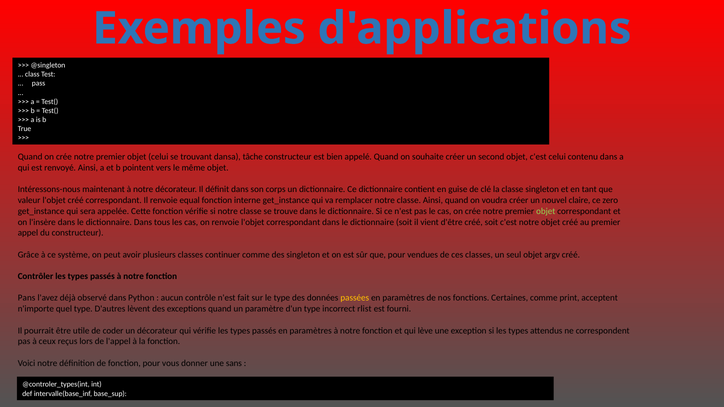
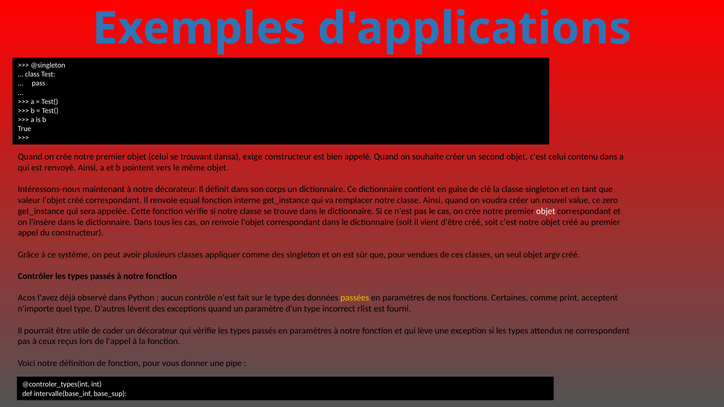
tâche: tâche -> exige (253, 157)
claire: claire -> value (580, 200)
objet colour: light green -> white (546, 211)
continuer: continuer -> appliquer (223, 255)
Pans: Pans -> Acos (27, 298)
sans: sans -> pipe (234, 363)
